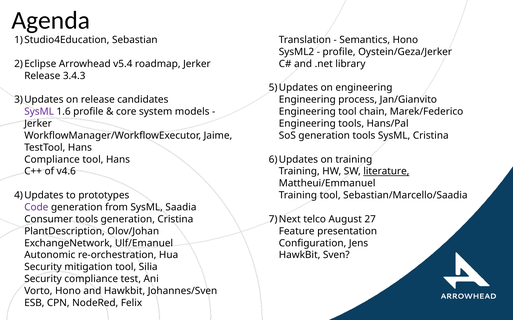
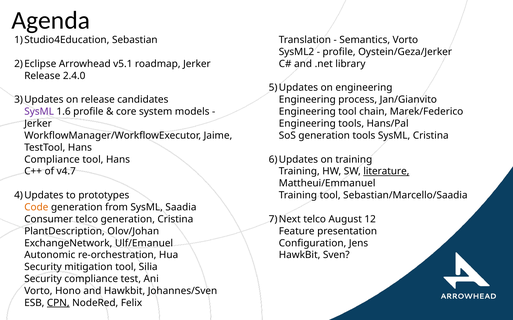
Semantics Hono: Hono -> Vorto (405, 40)
v5.4: v5.4 -> v5.1 (123, 64)
3.4.3: 3.4.3 -> 2.4.0 (74, 76)
v4.6: v4.6 -> v4.7 (66, 172)
Code colour: purple -> orange (36, 208)
Consumer tools: tools -> telco (87, 220)
27: 27 -> 12 (370, 220)
CPN underline: none -> present (58, 303)
